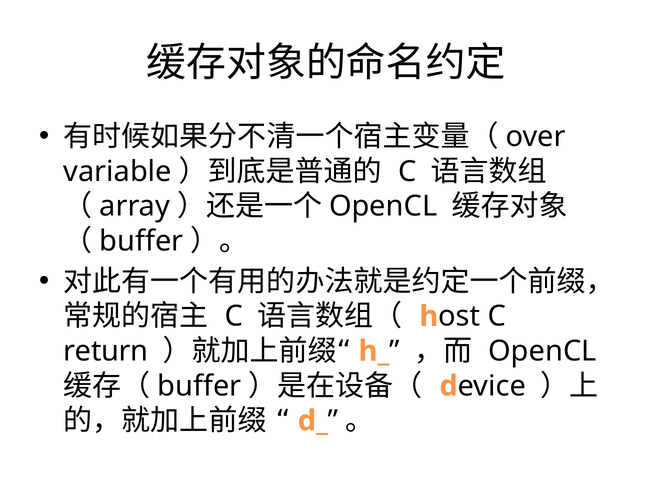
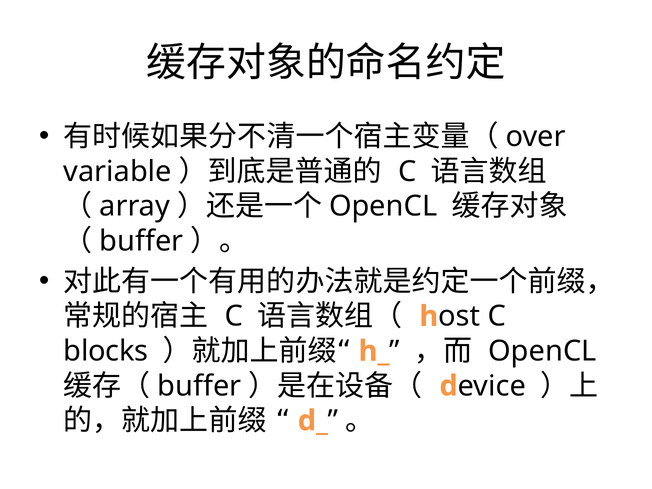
return: return -> blocks (106, 351)
